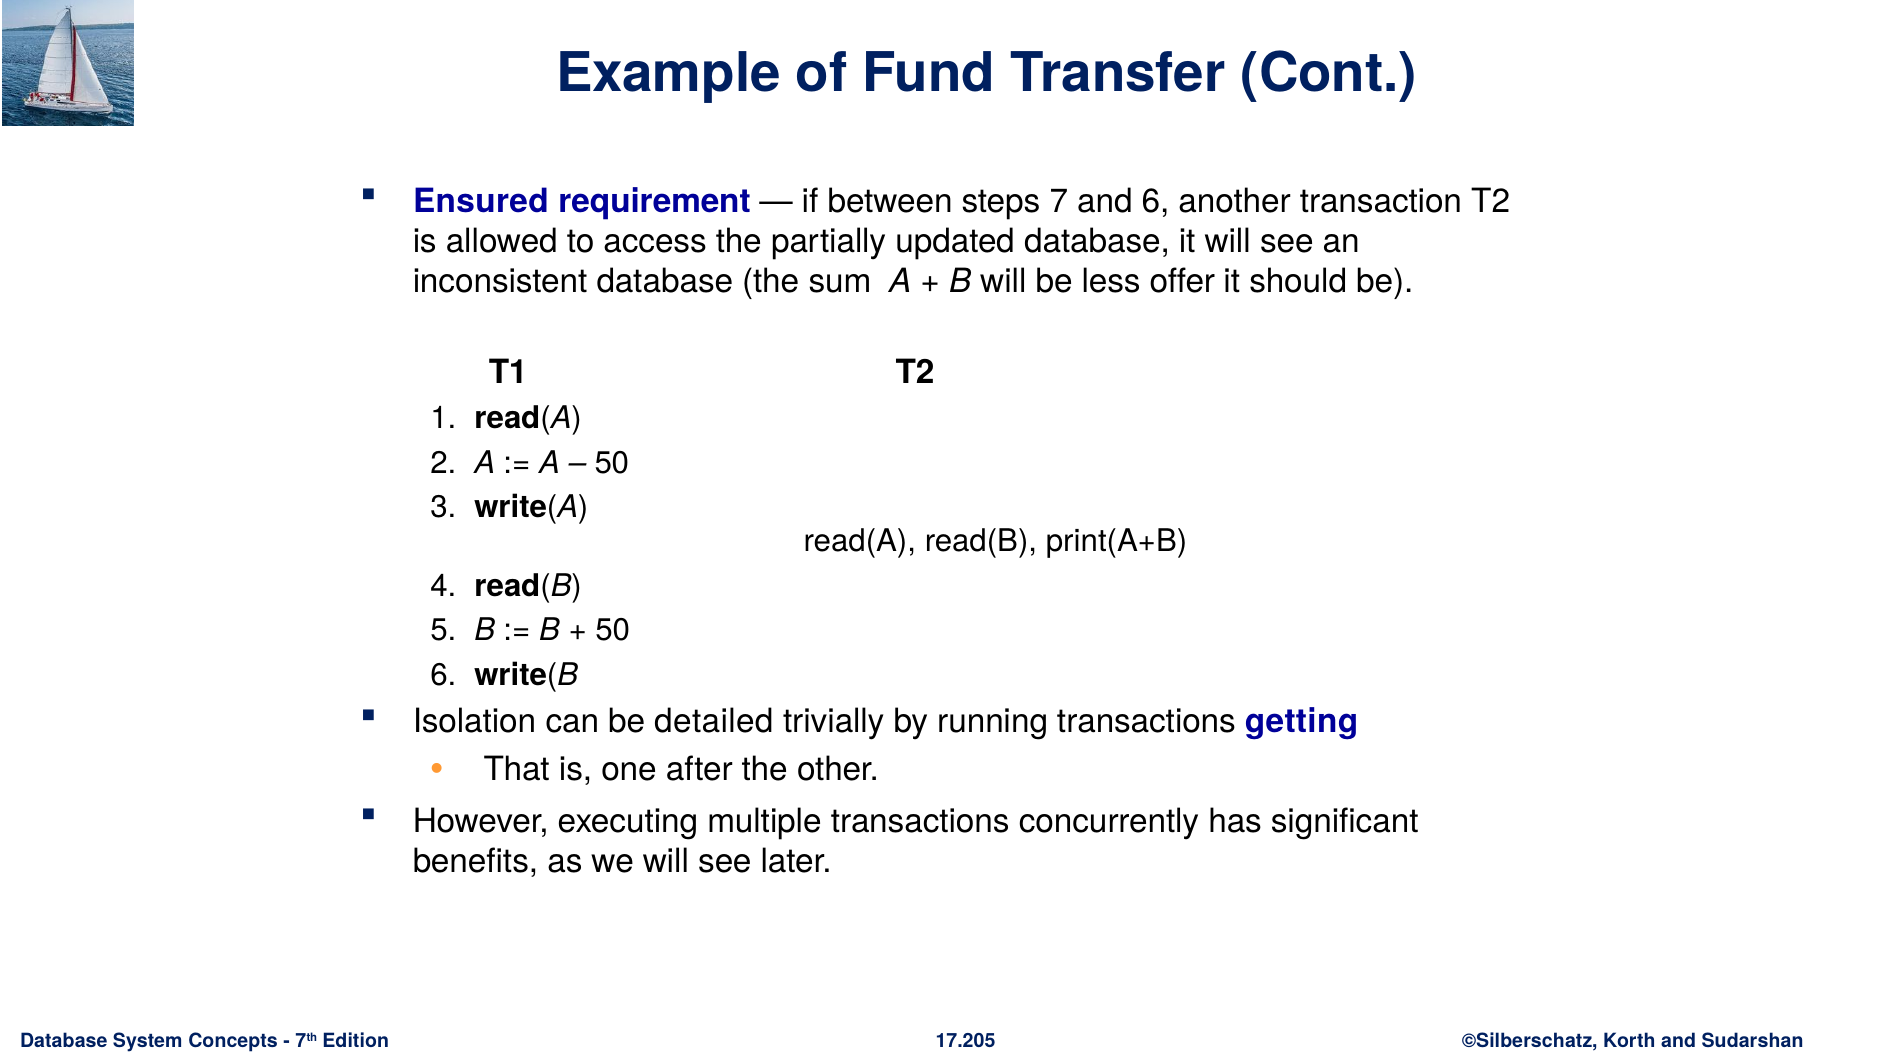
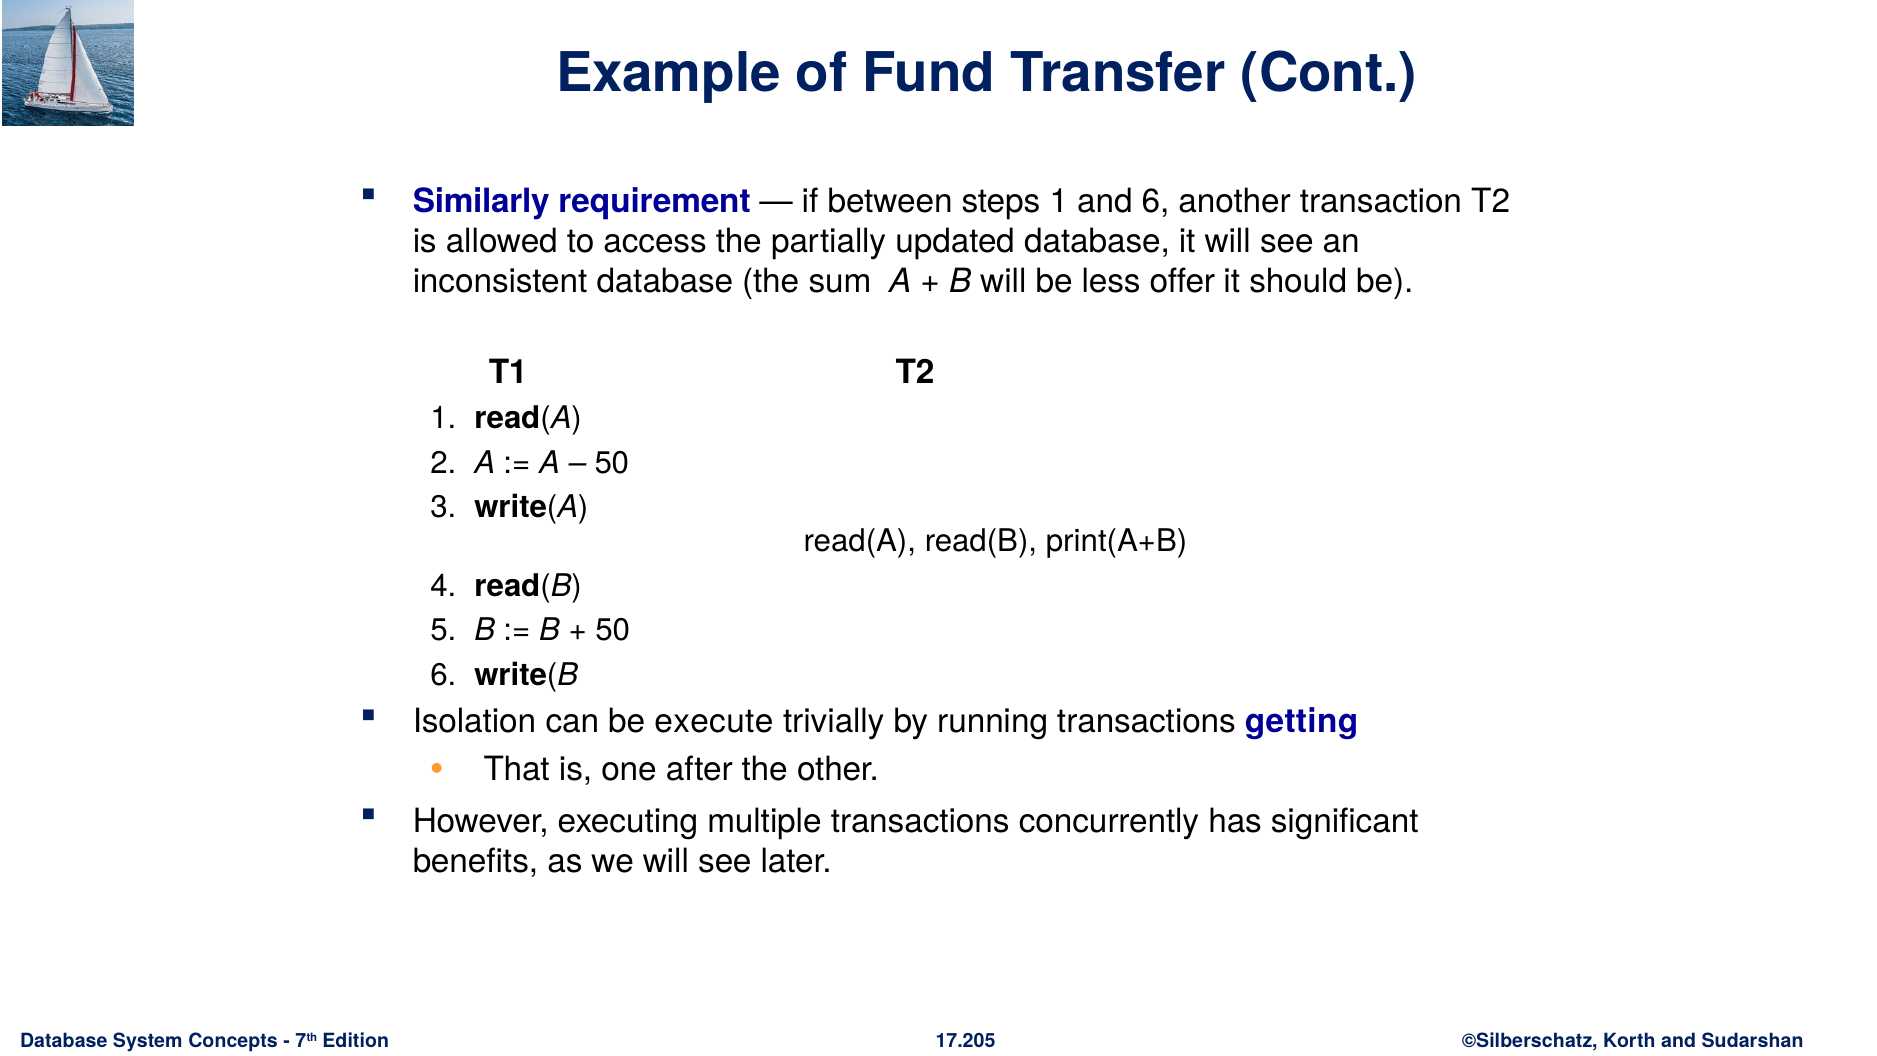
Ensured: Ensured -> Similarly (481, 201)
steps 7: 7 -> 1 (1059, 201)
detailed: detailed -> execute (714, 722)
